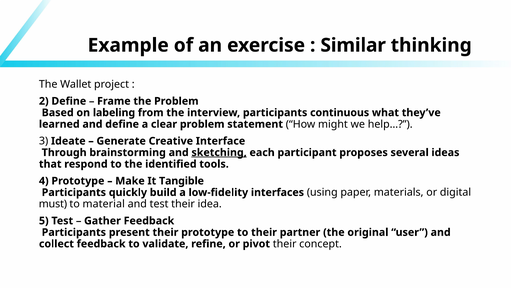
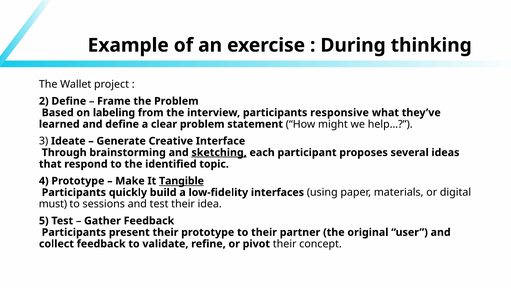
Similar: Similar -> During (353, 45)
continuous: continuous -> responsive (340, 112)
tools: tools -> topic (214, 164)
Tangible underline: none -> present (181, 181)
material: material -> sessions (104, 204)
